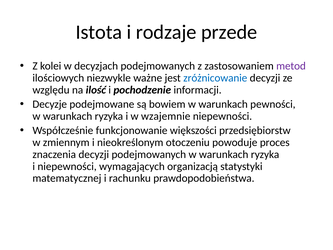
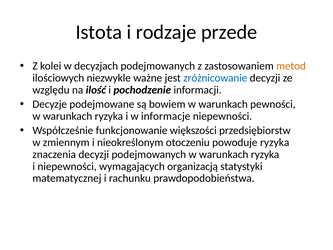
metod colour: purple -> orange (291, 66)
wzajemnie: wzajemnie -> informacje (166, 116)
powoduje proces: proces -> ryzyka (275, 142)
